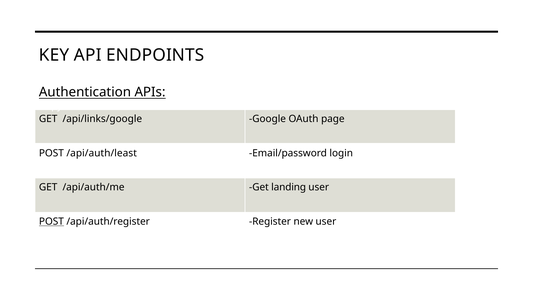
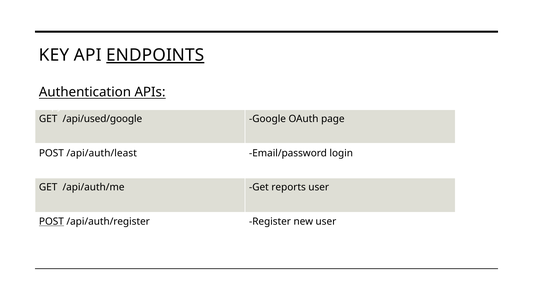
ENDPOINTS underline: none -> present (155, 55)
/api/links/google: /api/links/google -> /api/used/google (102, 119)
landing: landing -> reports (289, 187)
